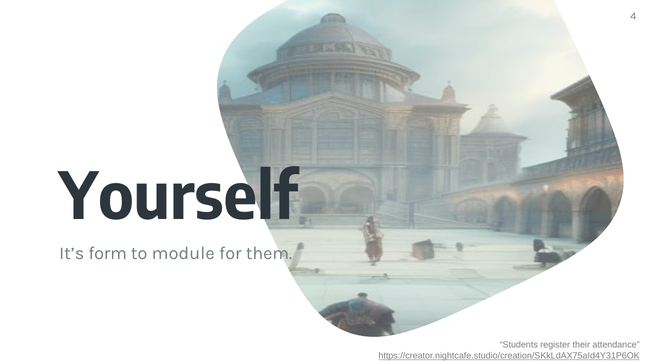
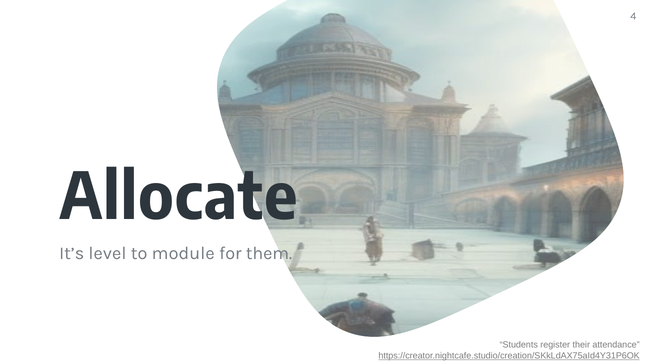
Yourself: Yourself -> Allocate (178, 198)
form: form -> level (107, 253)
